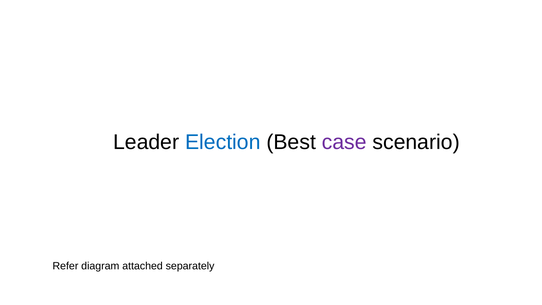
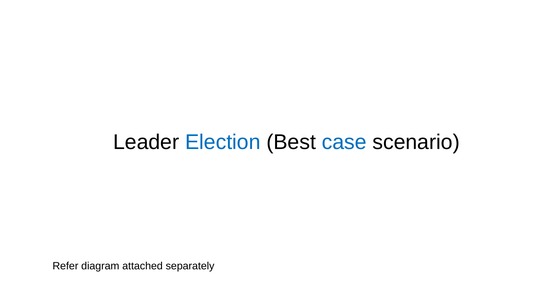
case colour: purple -> blue (344, 142)
